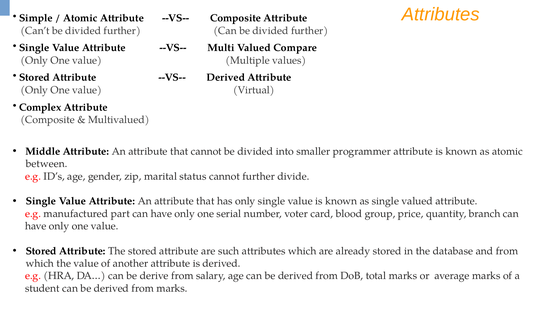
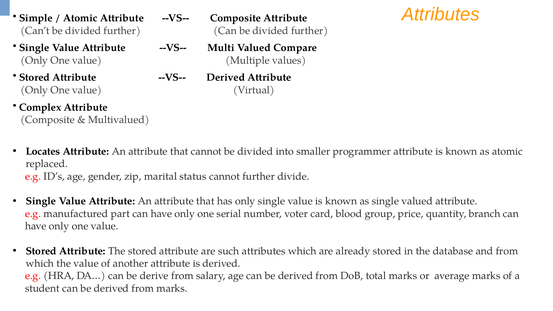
Middle: Middle -> Locates (43, 151)
between: between -> replaced (47, 164)
